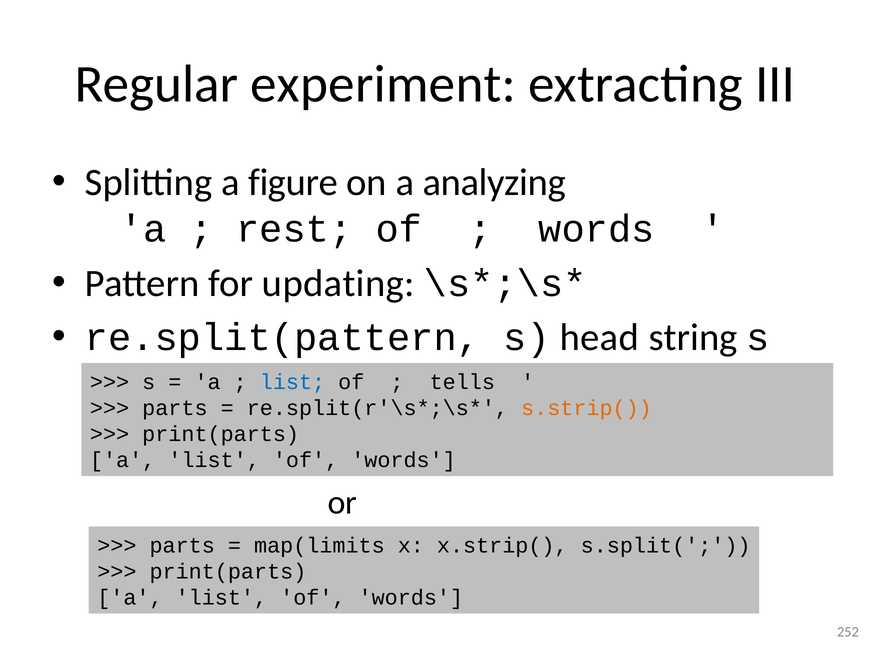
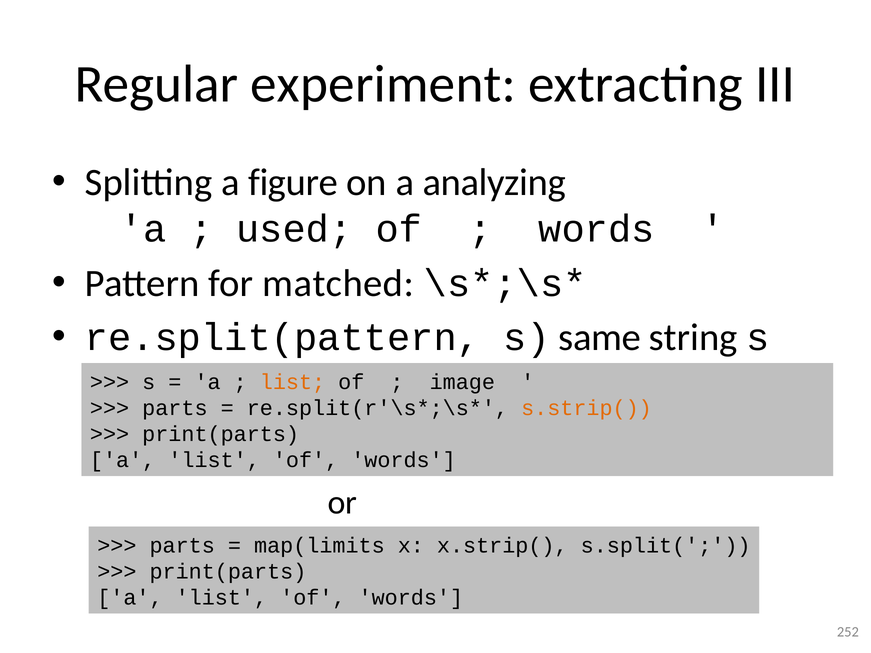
rest: rest -> used (294, 229)
updating: updating -> matched (338, 283)
head: head -> same (600, 338)
list colour: blue -> orange (292, 382)
tells: tells -> image (462, 382)
